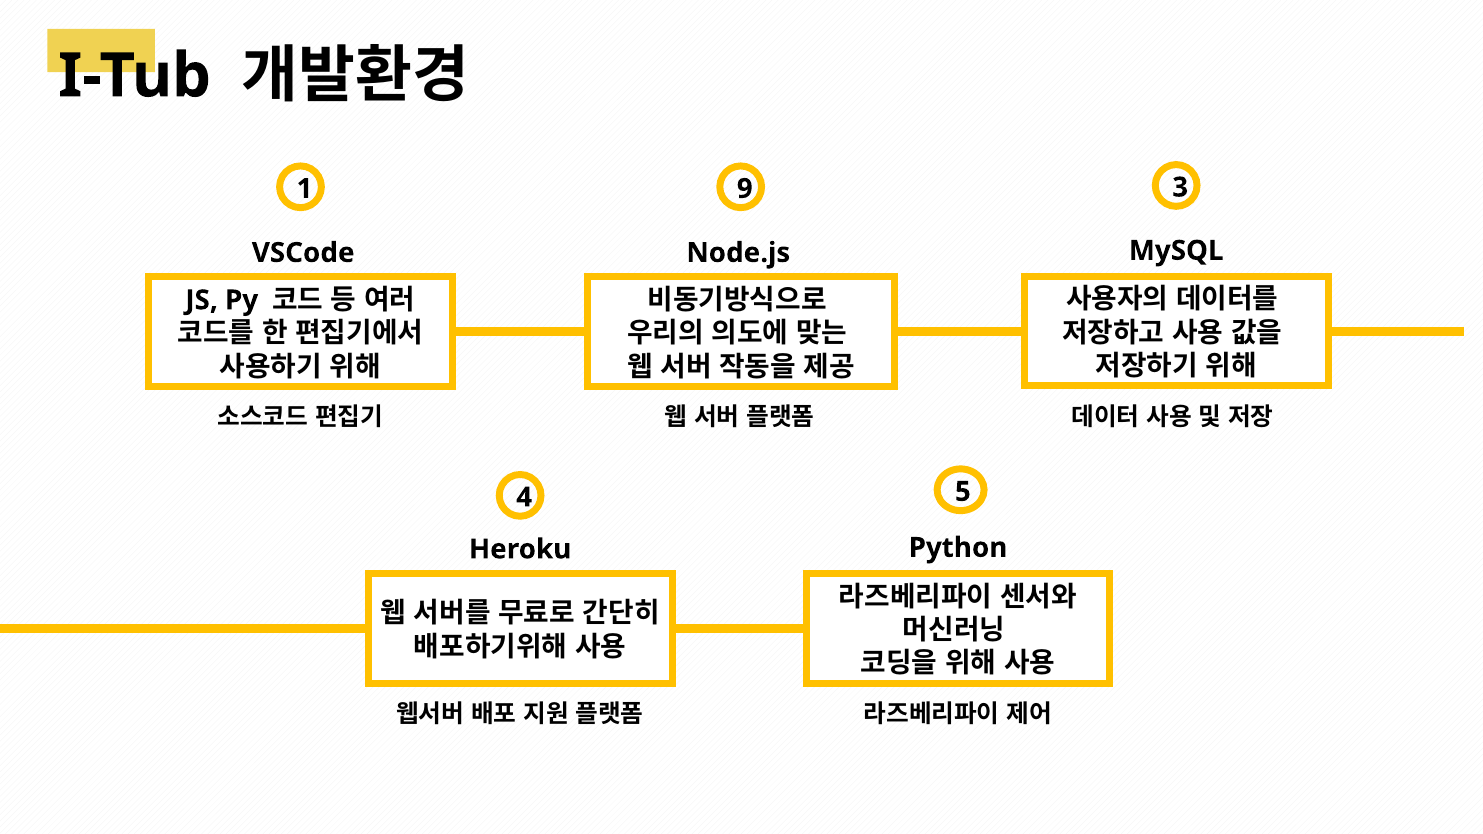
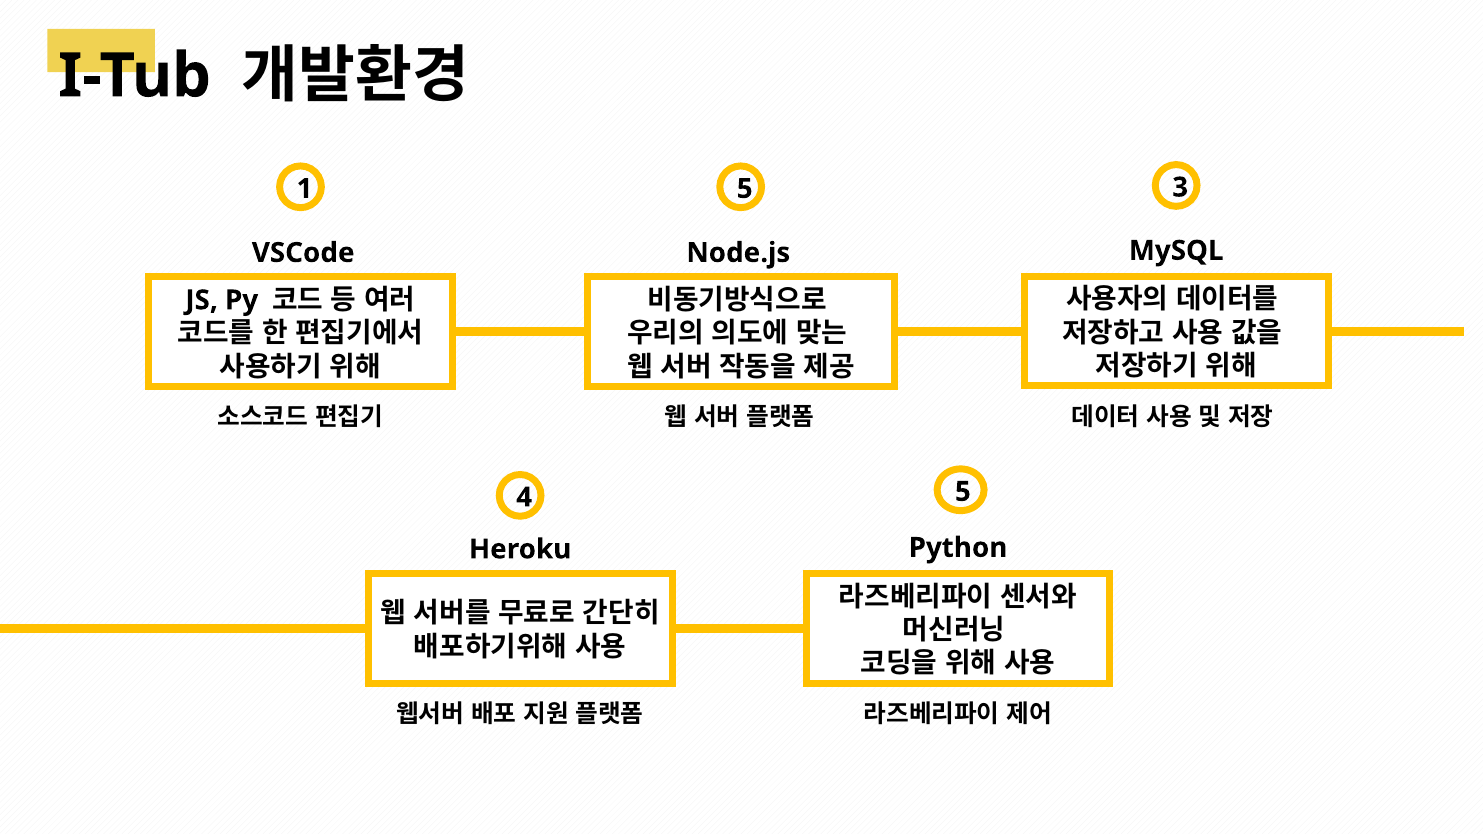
1 9: 9 -> 5 (745, 189)
